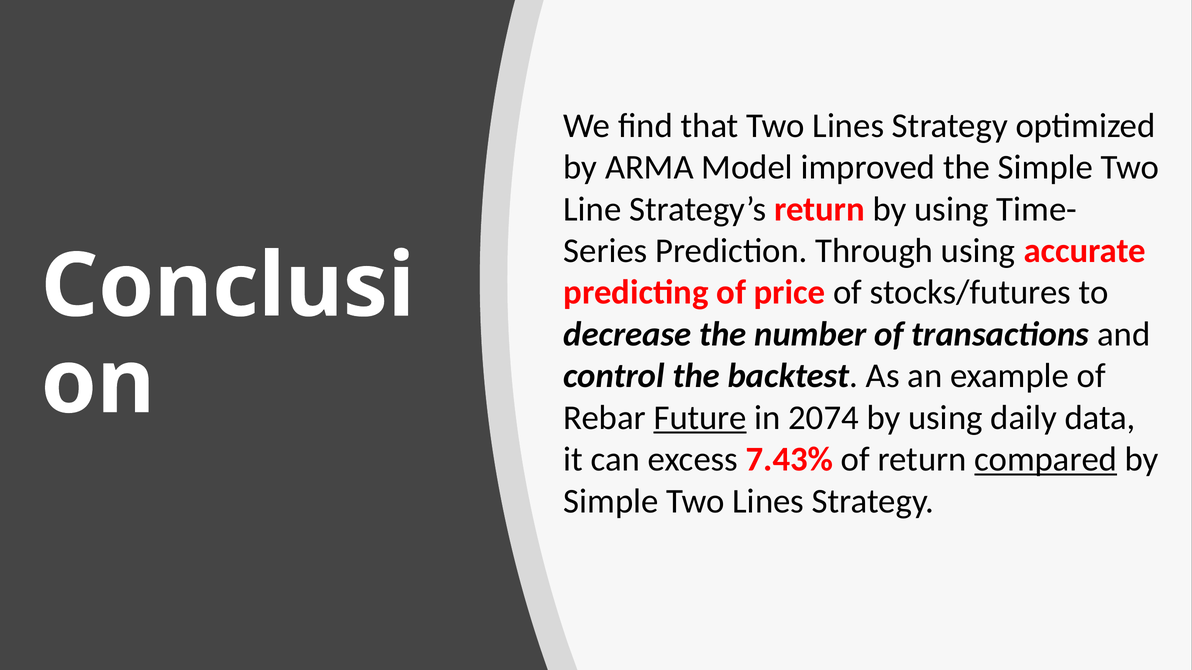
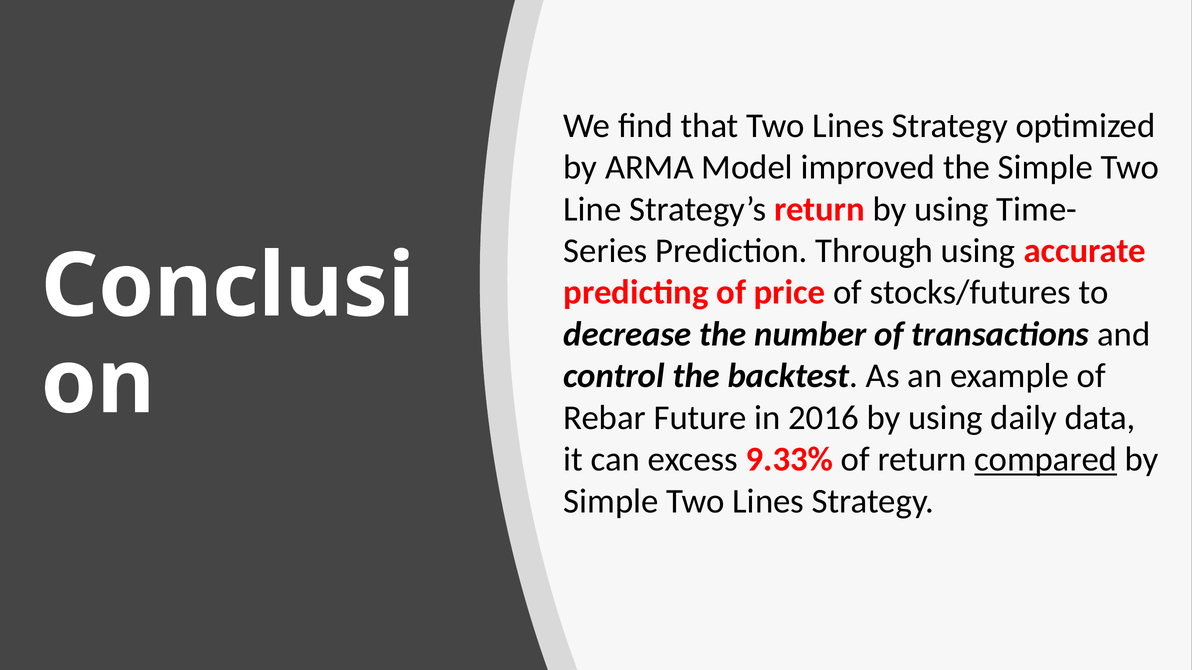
Future underline: present -> none (700, 418)
2074: 2074 -> 2016 (824, 418)
7.43%: 7.43% -> 9.33% (790, 460)
